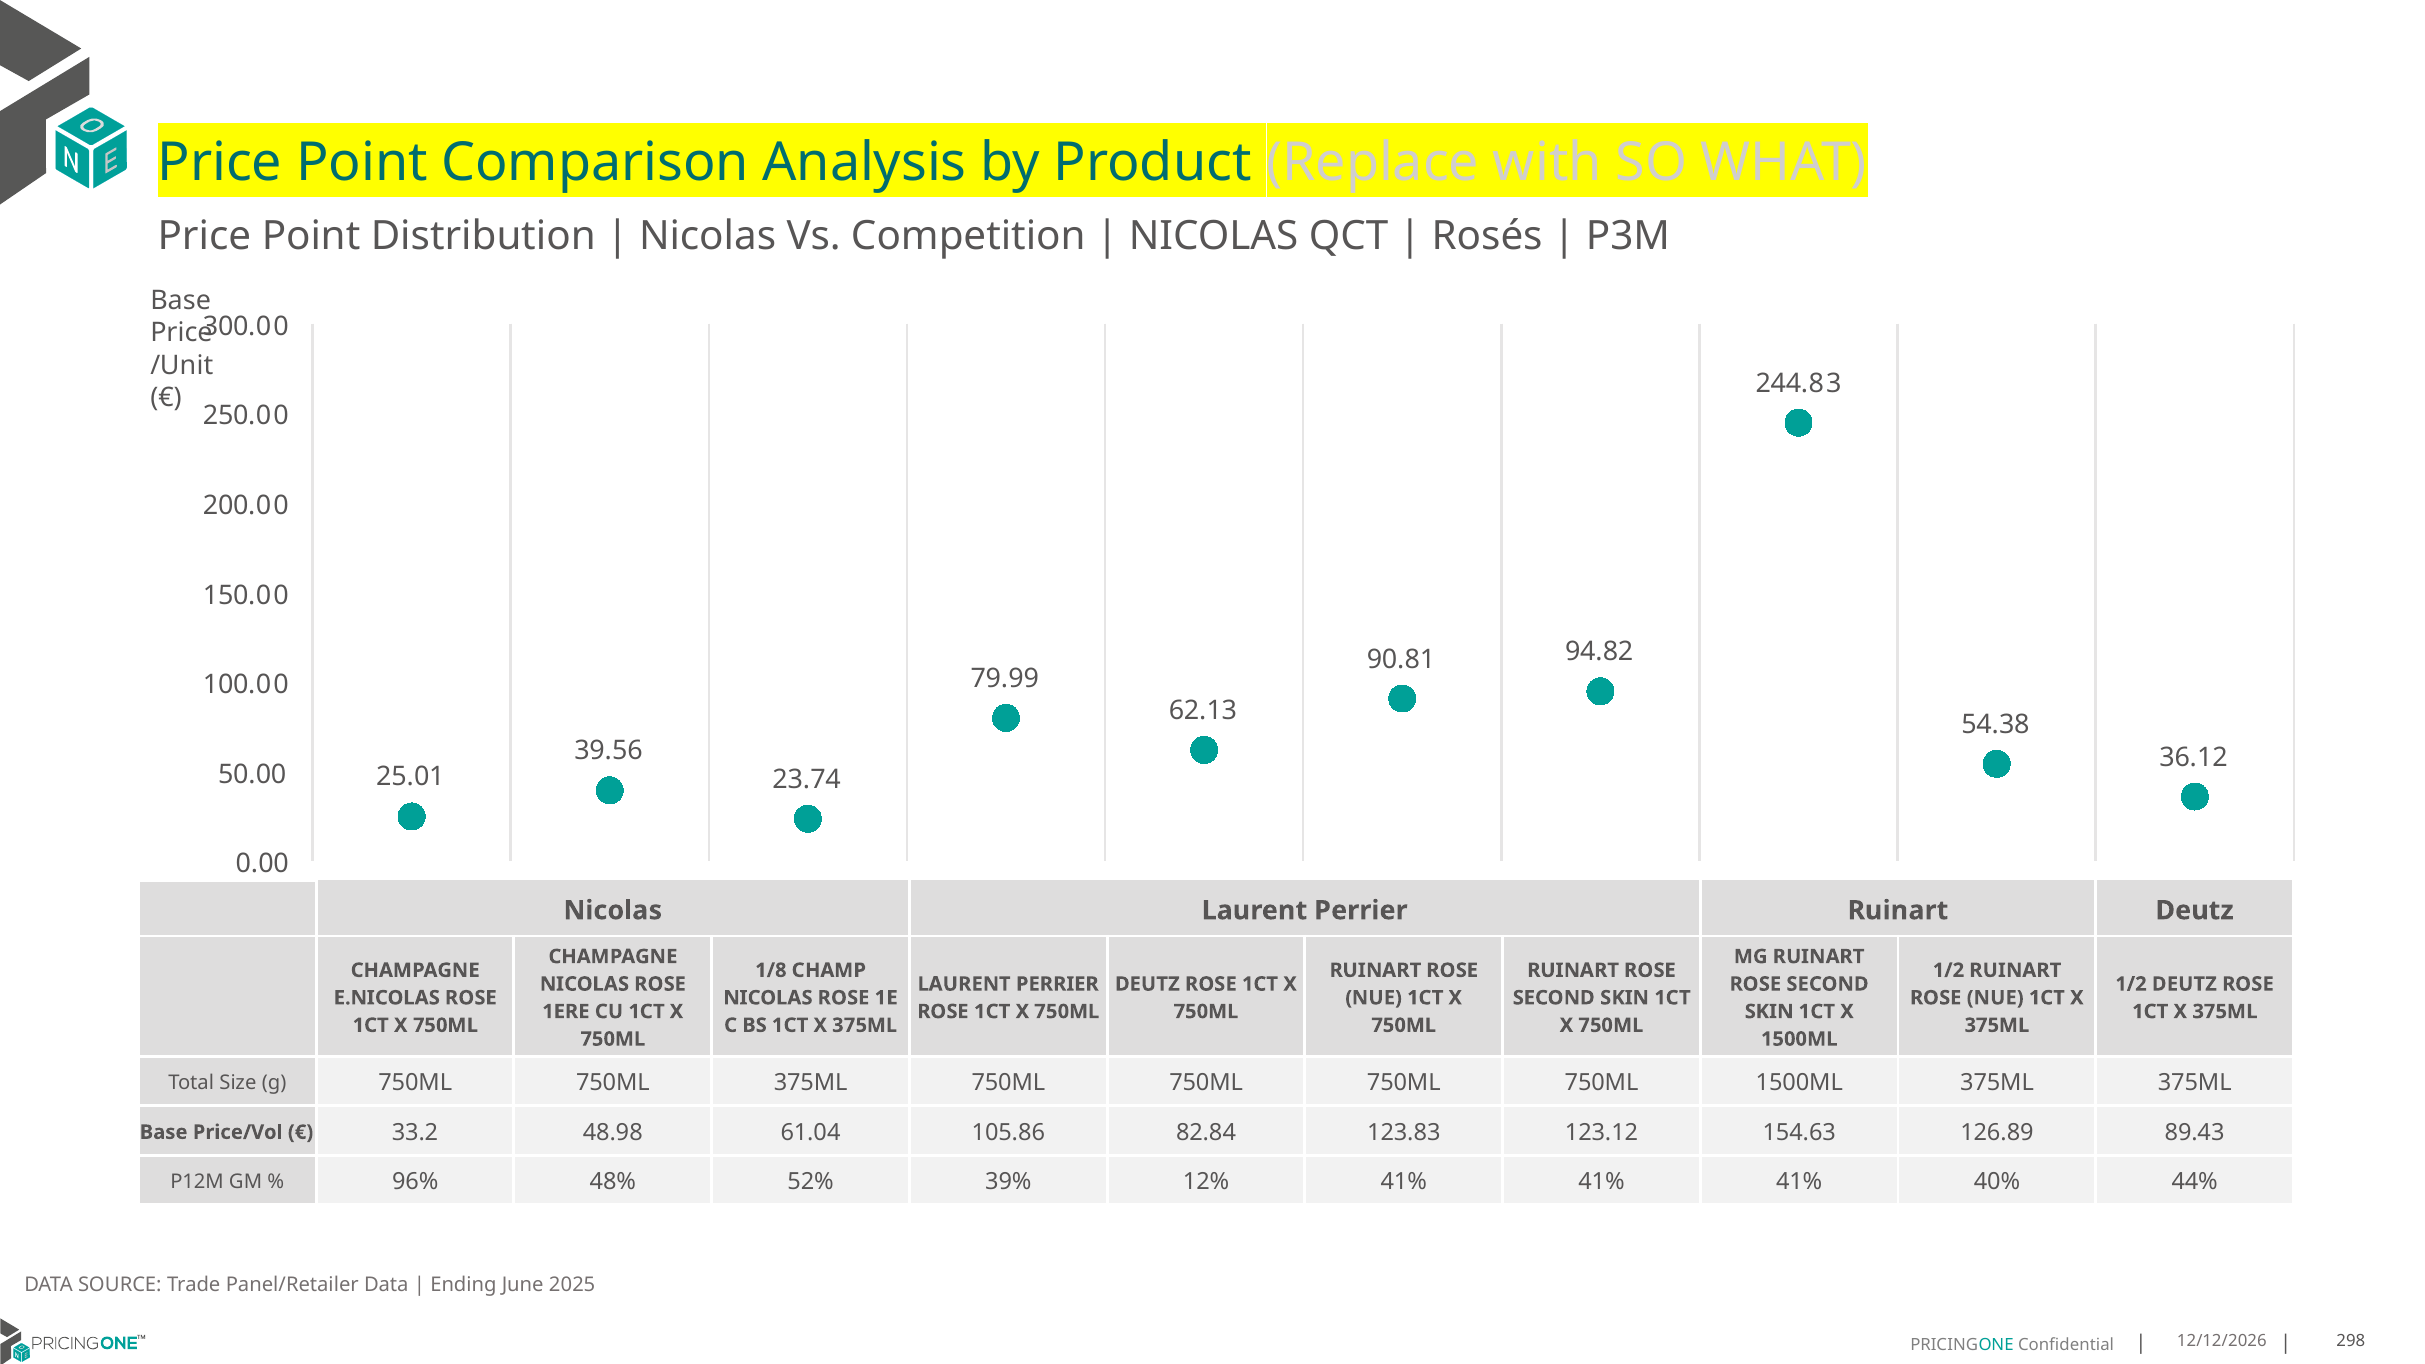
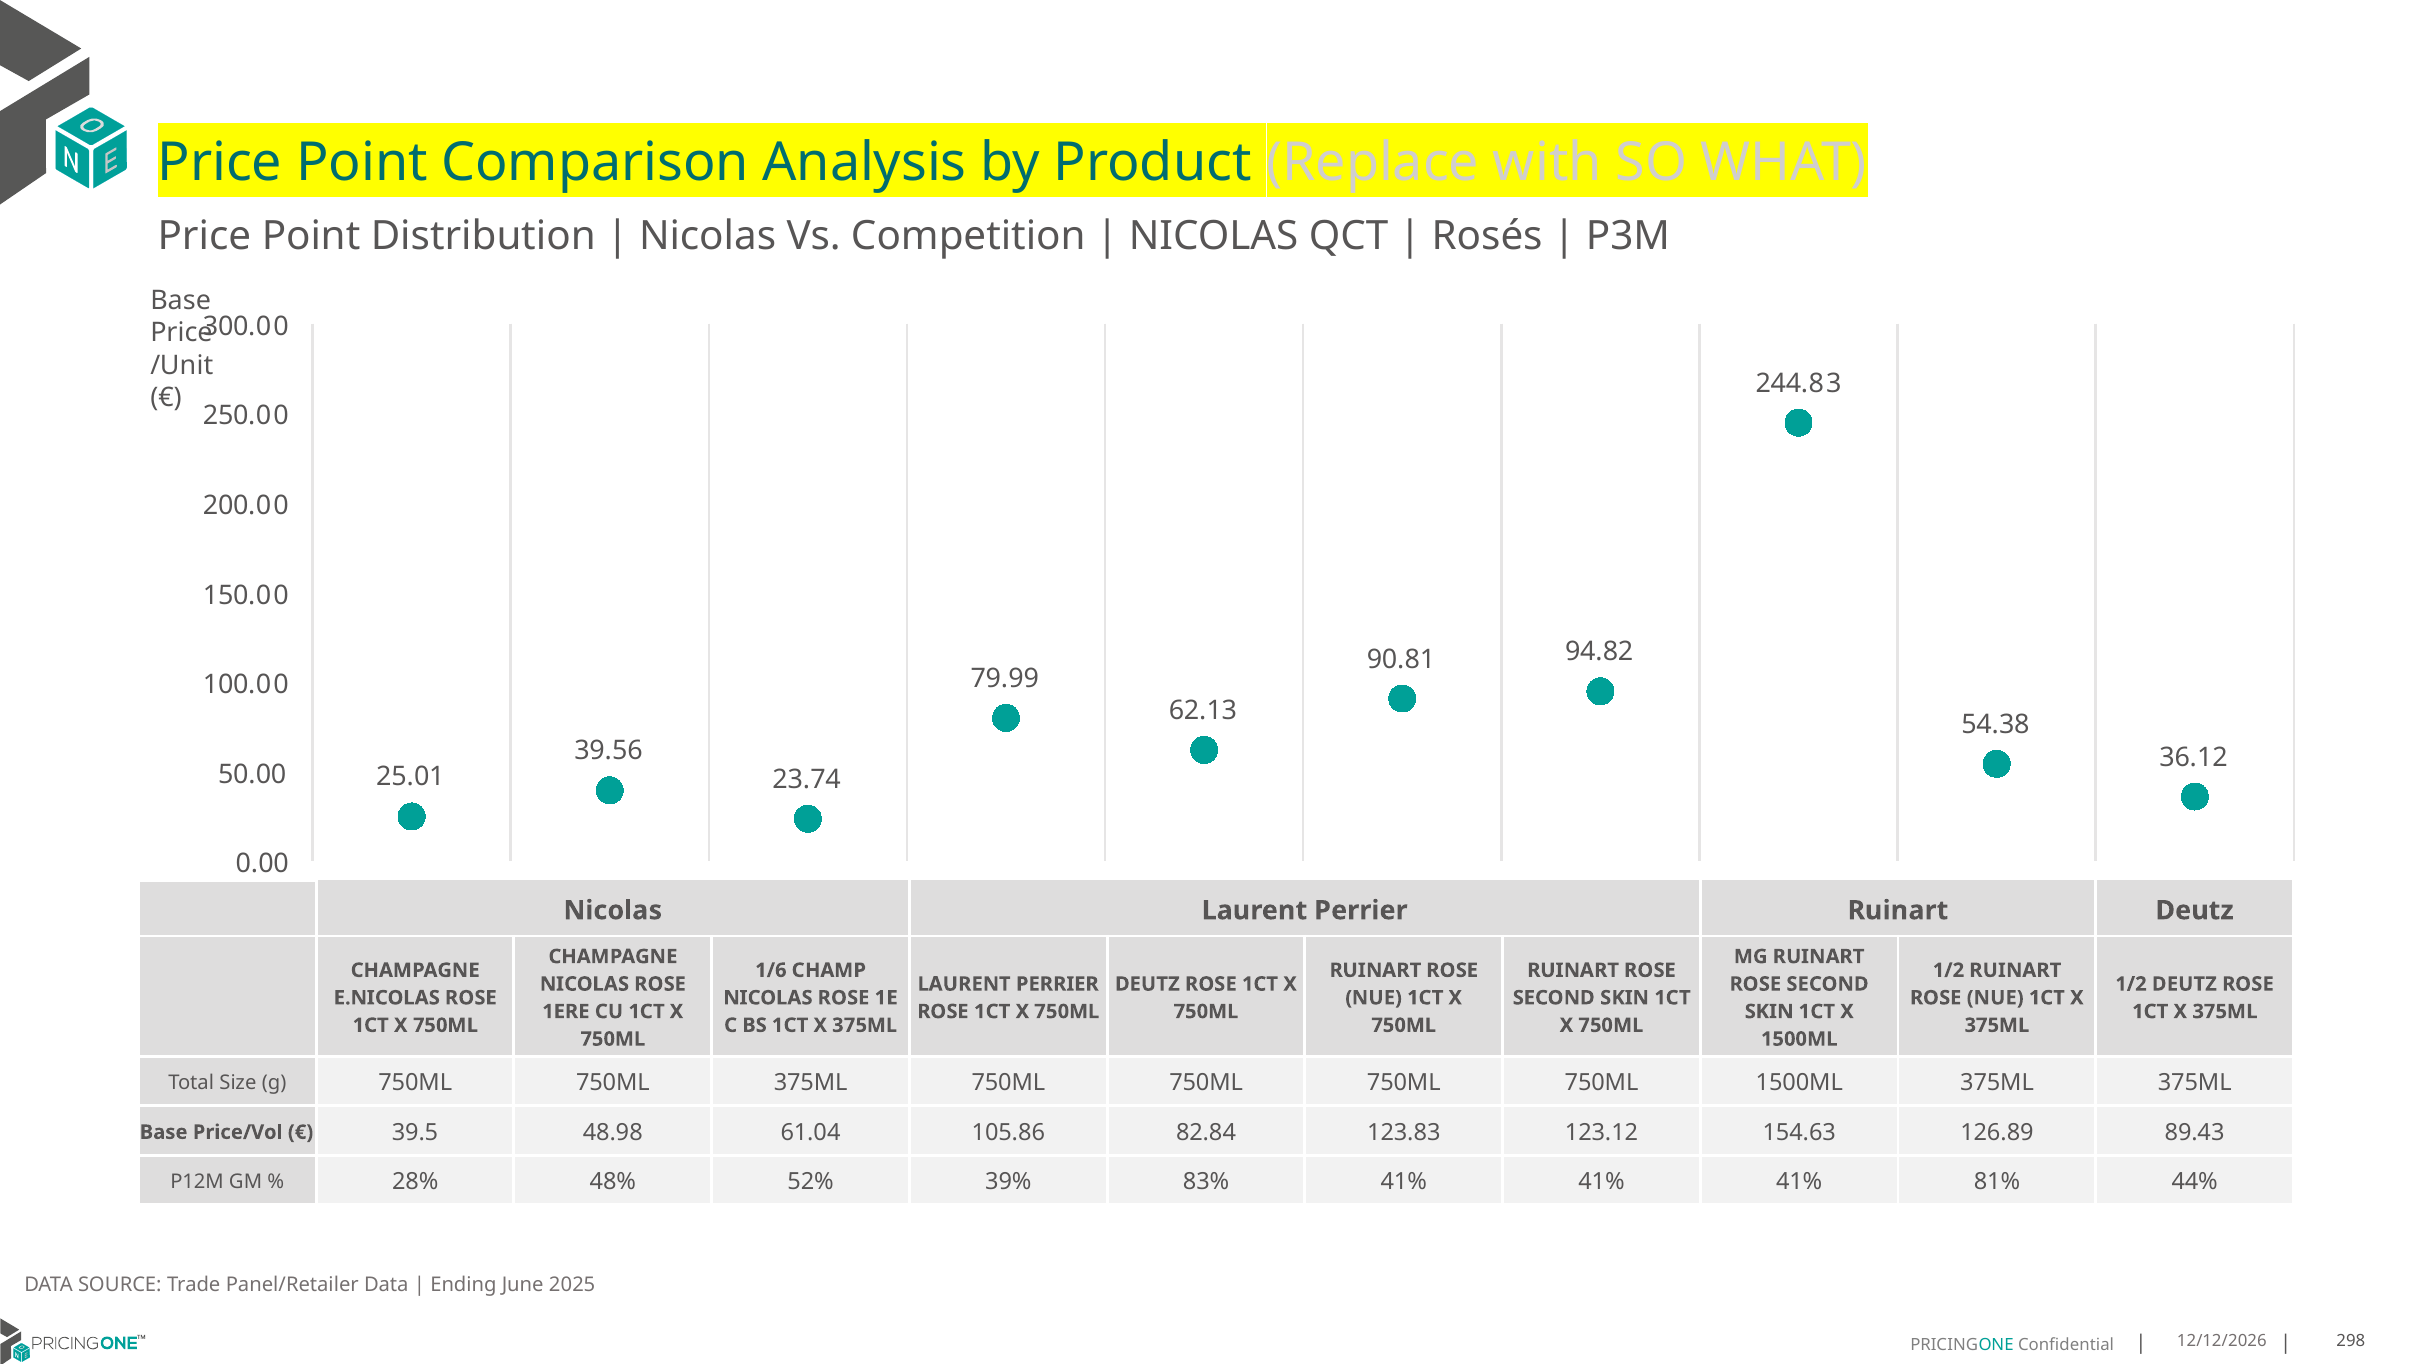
1/8: 1/8 -> 1/6 (771, 970)
33.2: 33.2 -> 39.5 (415, 1133)
96%: 96% -> 28% (415, 1182)
12%: 12% -> 83% (1206, 1182)
40%: 40% -> 81% (1997, 1182)
